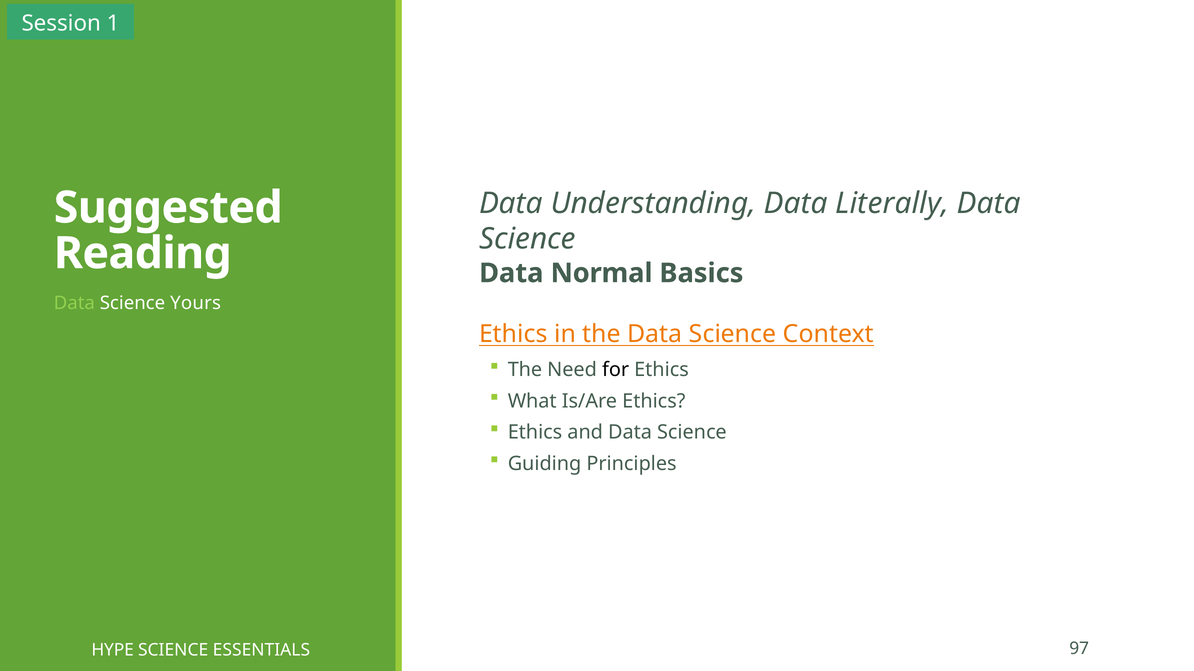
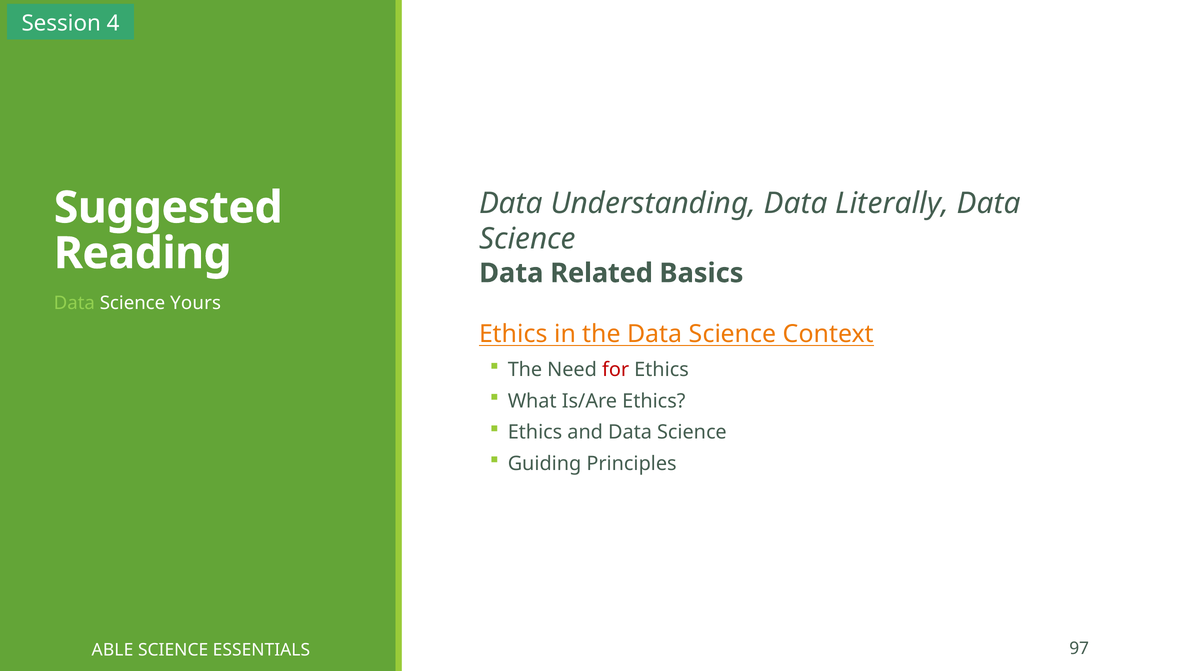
1: 1 -> 4 (113, 23)
Normal: Normal -> Related (602, 273)
for colour: black -> red (616, 370)
HYPE: HYPE -> ABLE (112, 650)
